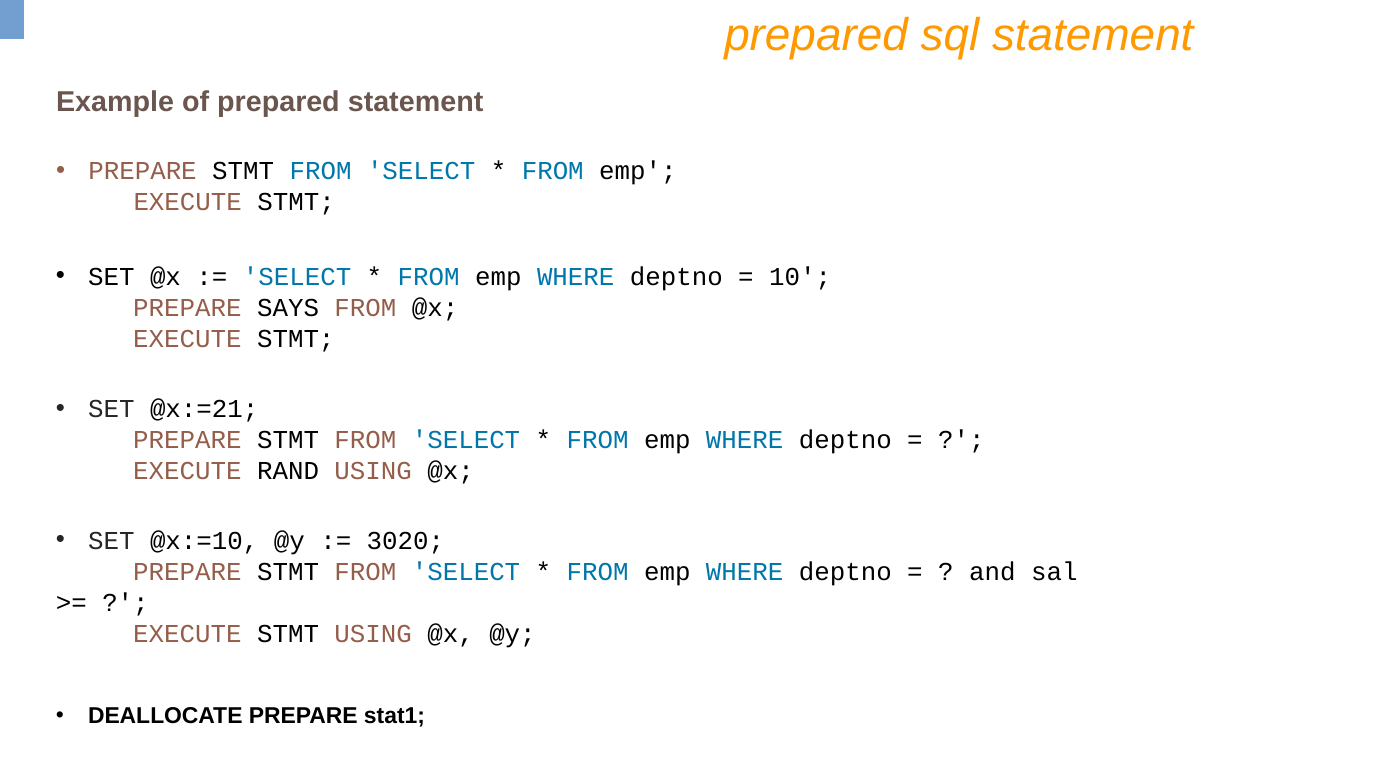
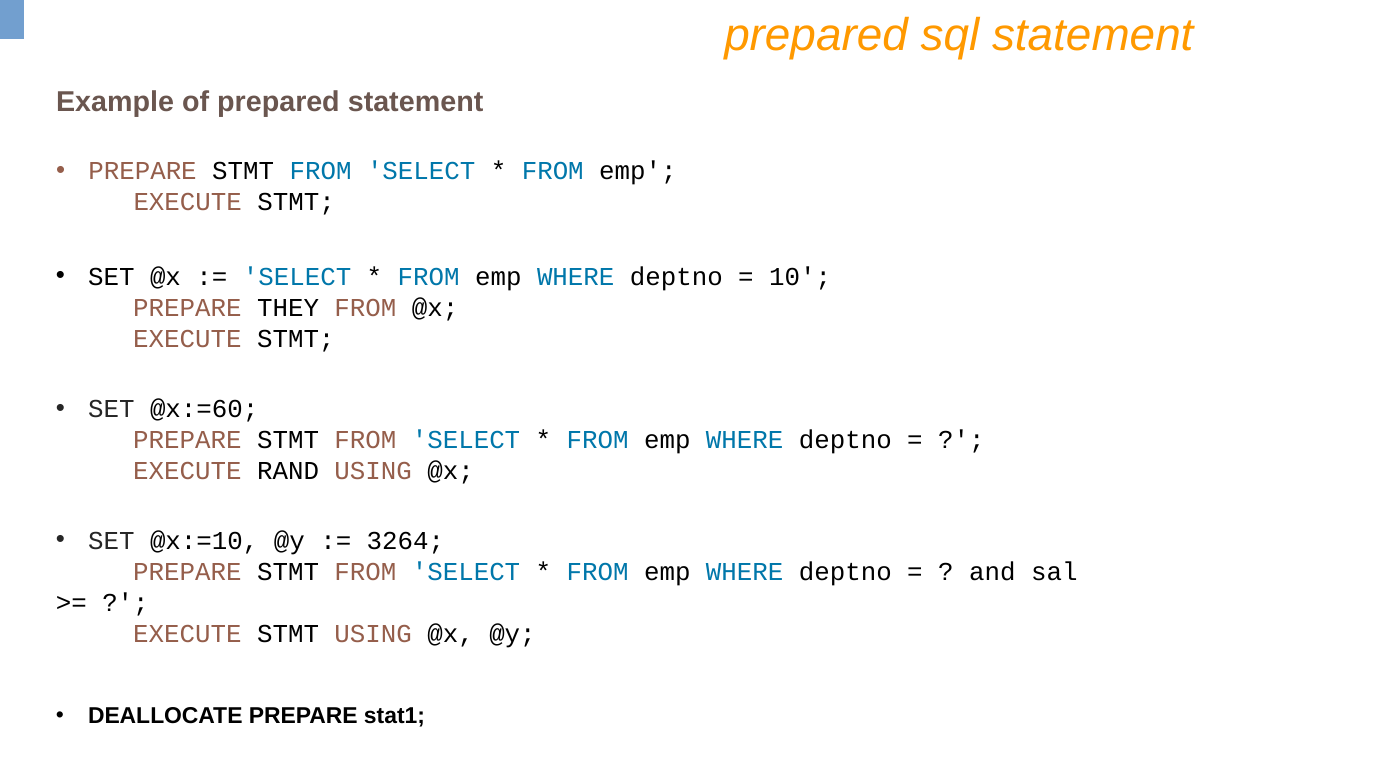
SAYS: SAYS -> THEY (288, 308)
@x:=21: @x:=21 -> @x:=60 (204, 409)
3020: 3020 -> 3264 (405, 541)
